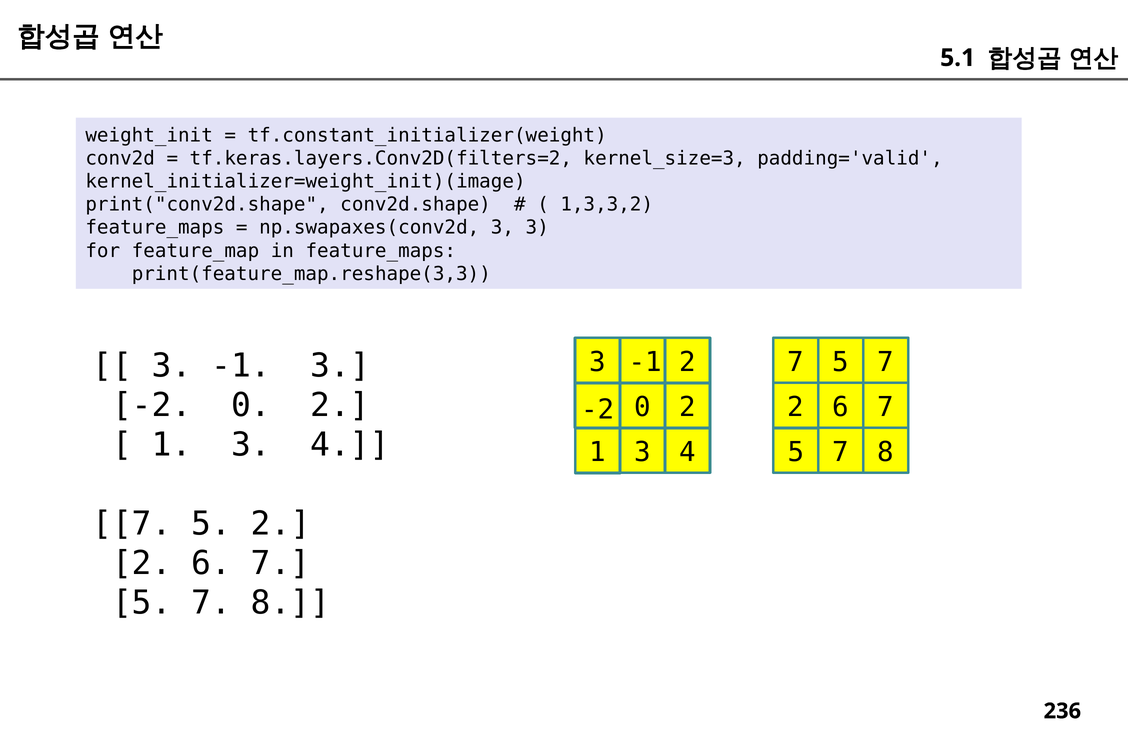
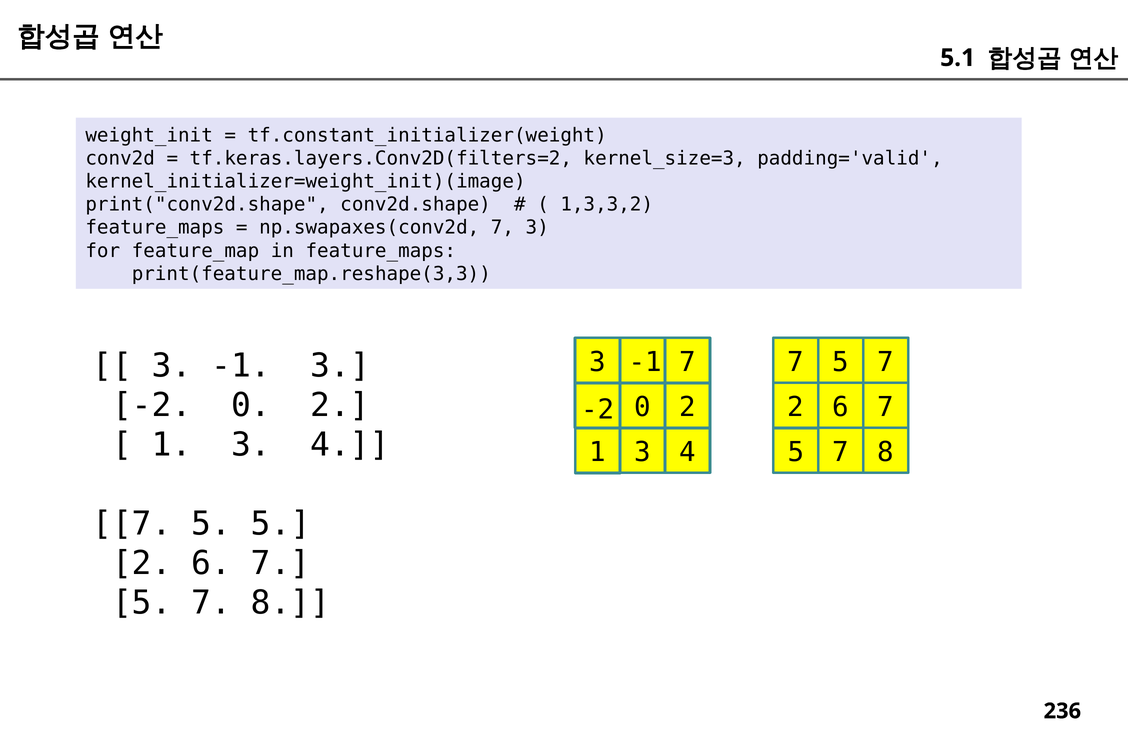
np.swapaxes(conv2d 3: 3 -> 7 (502, 228)
3 2: 2 -> 7 (688, 362)
5 2: 2 -> 5 (281, 524)
